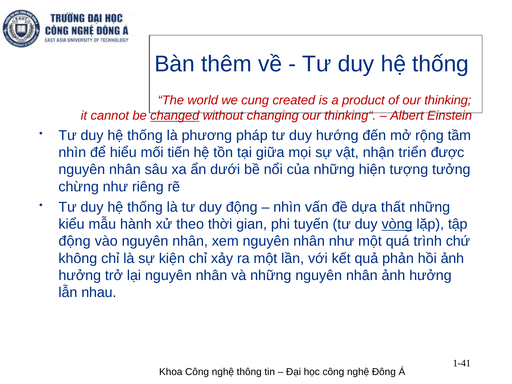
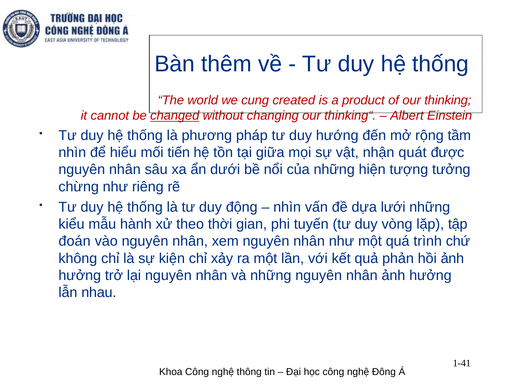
triển: triển -> quát (413, 153)
thất: thất -> lưới (393, 207)
vòng underline: present -> none (397, 224)
động: động -> đoán (75, 241)
